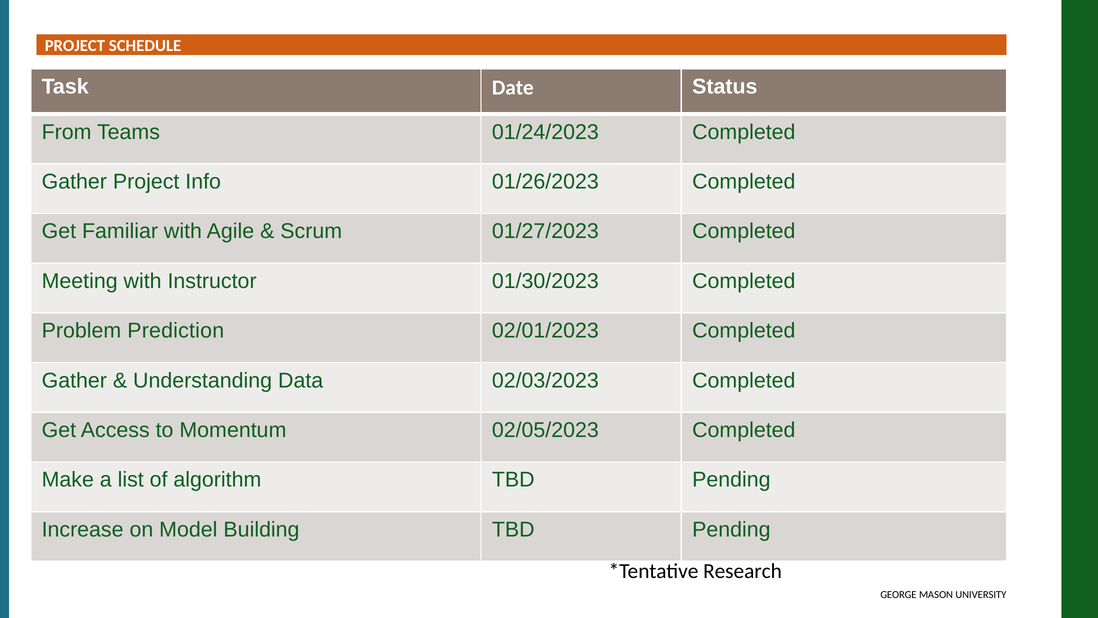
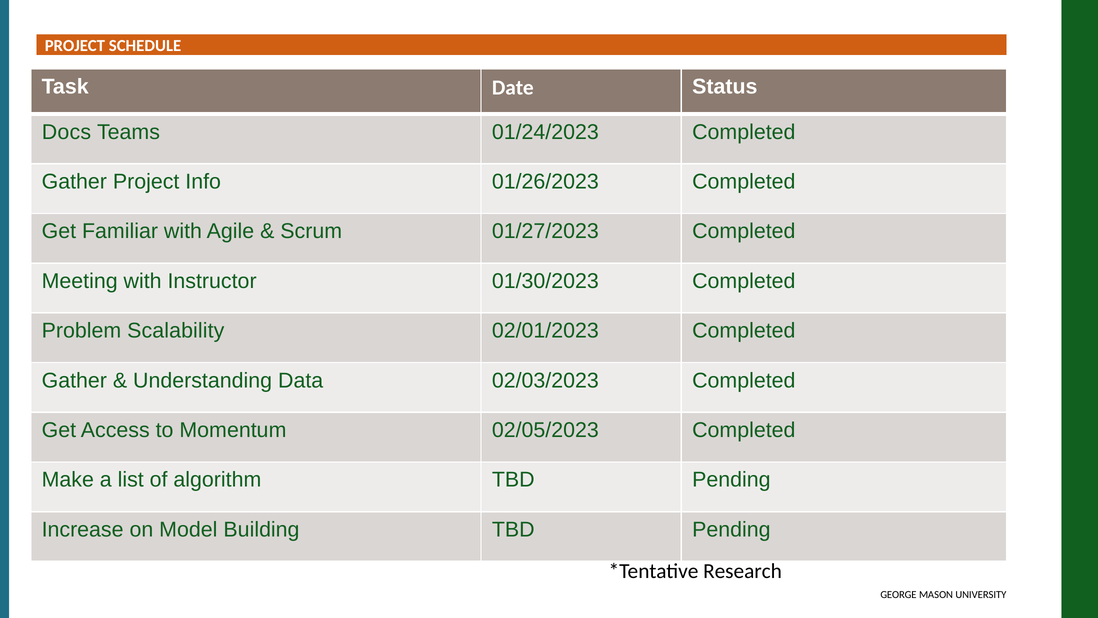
From: From -> Docs (66, 132)
Prediction: Prediction -> Scalability (176, 331)
